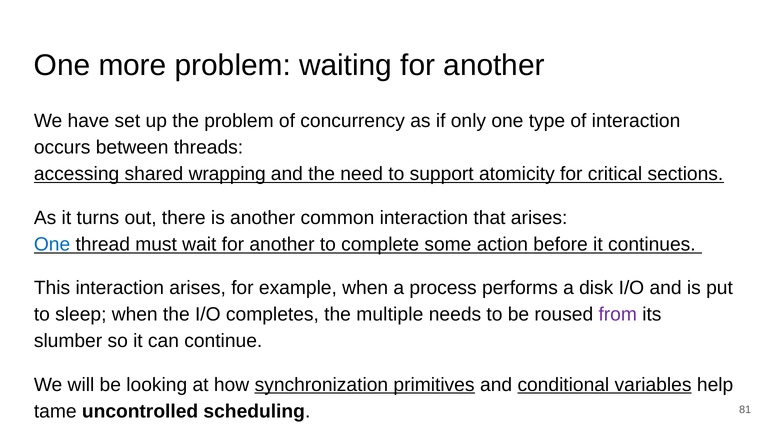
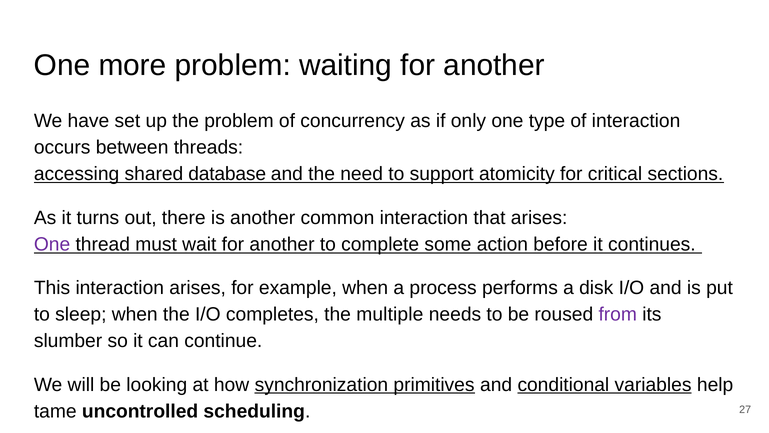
wrapping: wrapping -> database (227, 174)
One colour: blue -> purple (52, 244)
81: 81 -> 27 (745, 409)
